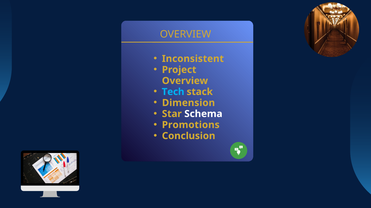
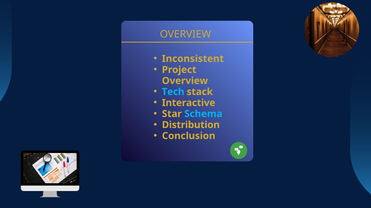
Dimension: Dimension -> Interactive (189, 103)
Schema colour: white -> light blue (203, 114)
Promotions: Promotions -> Distribution (191, 125)
